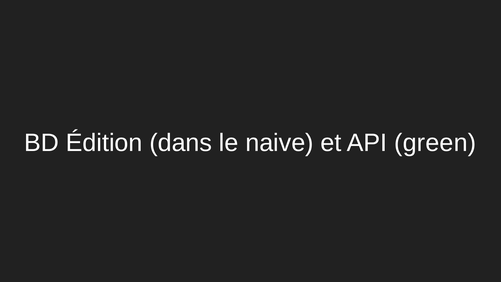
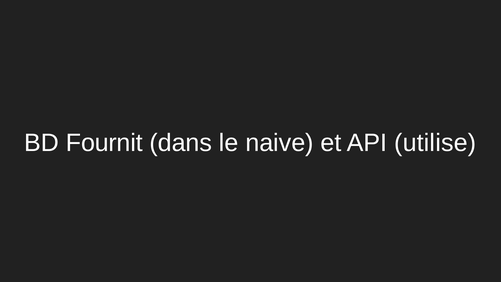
Édition: Édition -> Fournit (104, 143)
green: green -> utilise (435, 143)
